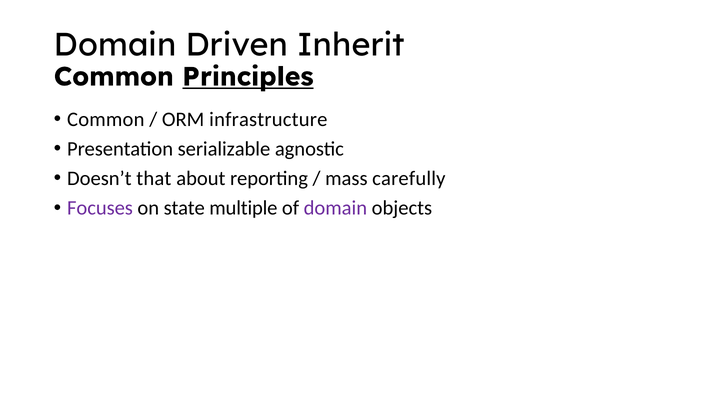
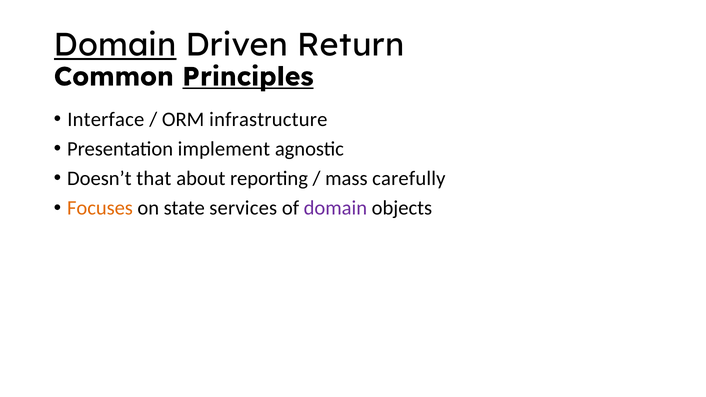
Domain underline: none -> present (115, 45)
Inherit: Inherit -> Return (351, 45)
Common: Common -> Interface (106, 119)
serializable: serializable -> implement (224, 149)
Focuses colour: purple -> orange (100, 208)
multiple: multiple -> services (243, 208)
